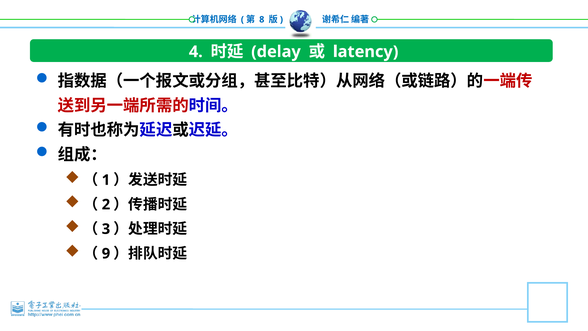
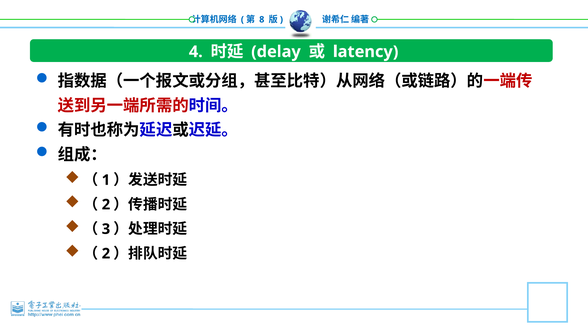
9: 9 -> 2 (106, 253)
